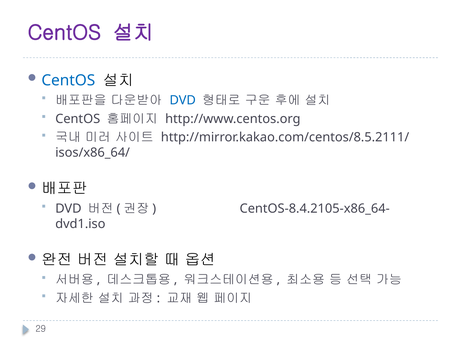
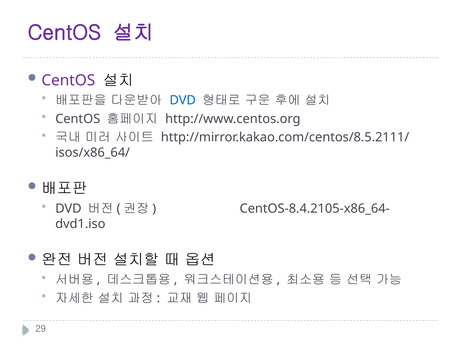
CentOS colour: blue -> purple (68, 80)
